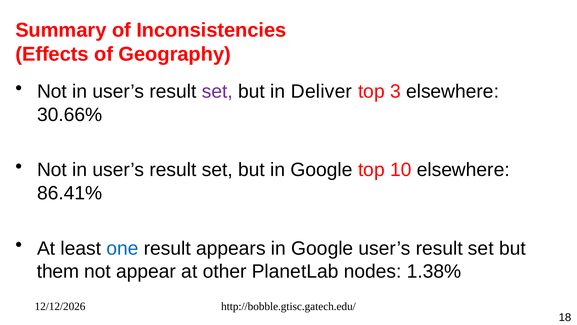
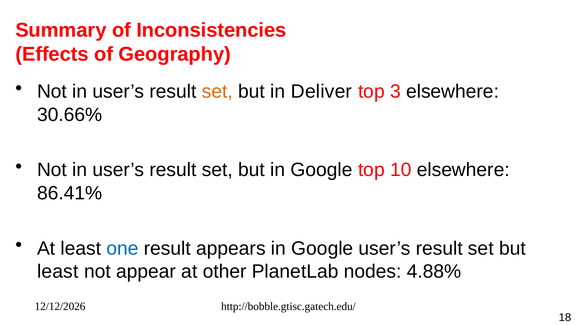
set colour: purple -> orange (217, 92)
them: them -> least (58, 271)
1.38%: 1.38% -> 4.88% (434, 271)
